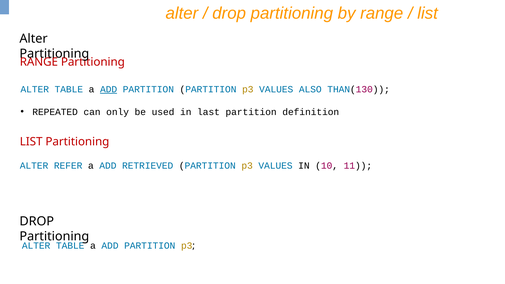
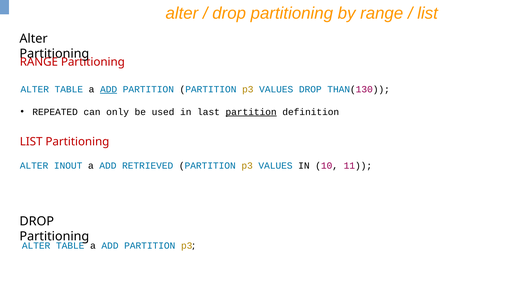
VALUES ALSO: ALSO -> DROP (310, 89)
partition underline: none -> present (251, 112)
REFER: REFER -> INOUT (68, 166)
